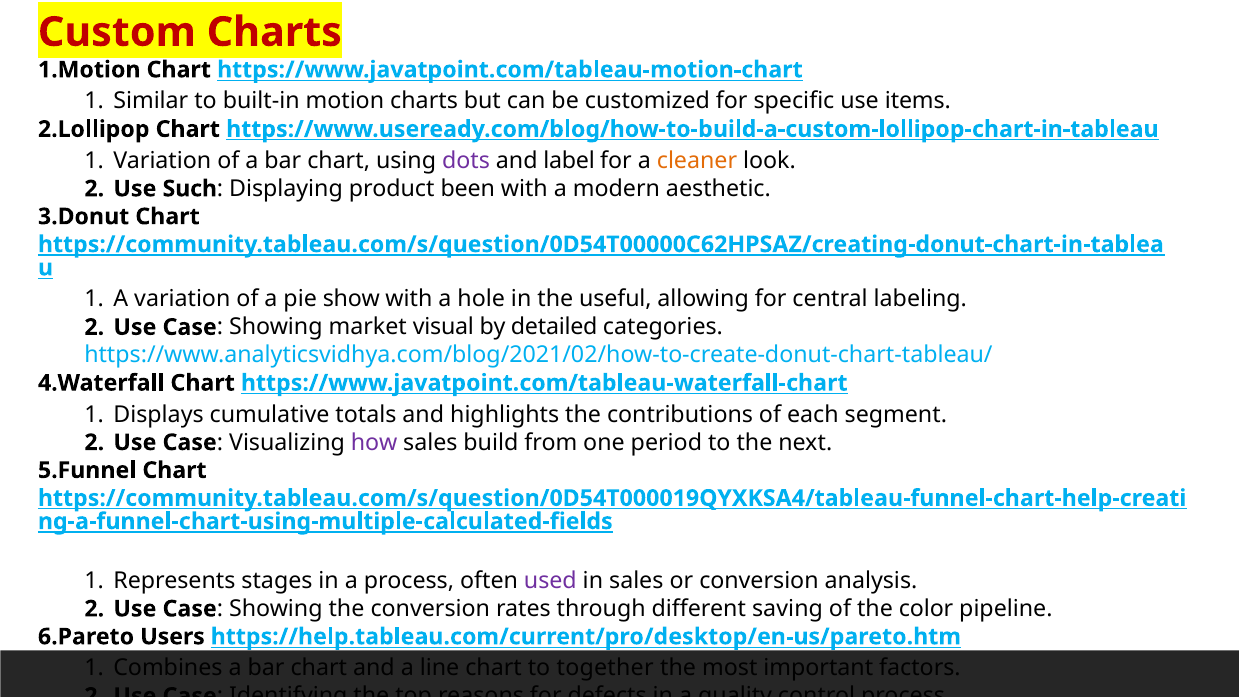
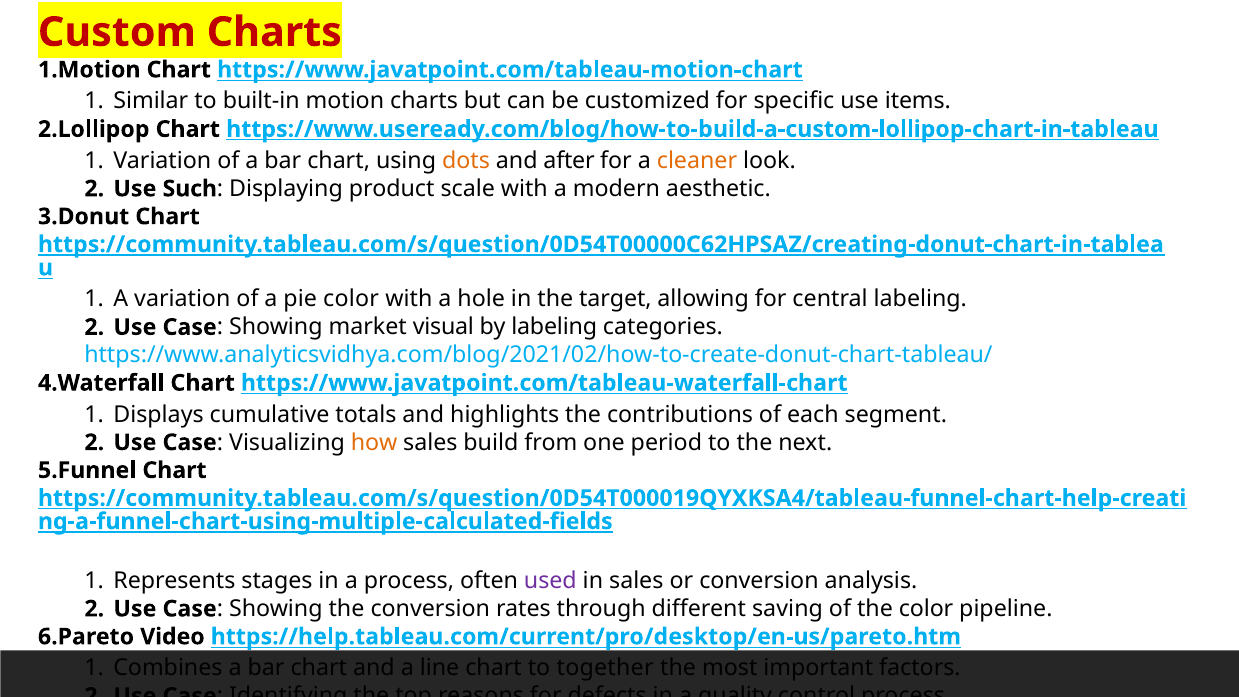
dots colour: purple -> orange (466, 161)
label: label -> after (569, 161)
been: been -> scale (468, 189)
pie show: show -> color (351, 299)
useful: useful -> target (615, 299)
by detailed: detailed -> labeling (554, 327)
how colour: purple -> orange (374, 442)
Users: Users -> Video (172, 637)
